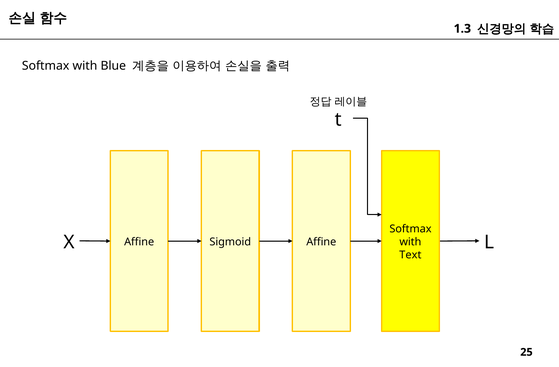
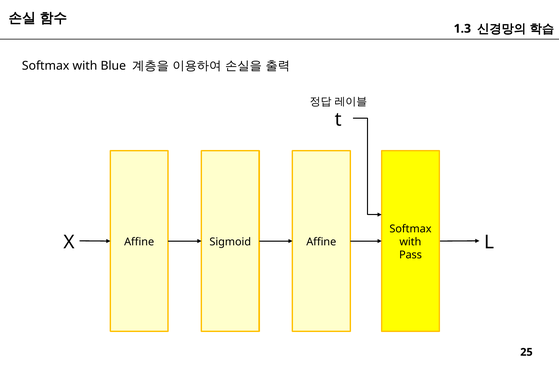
Text: Text -> Pass (410, 255)
